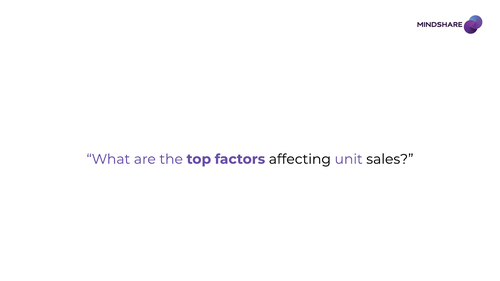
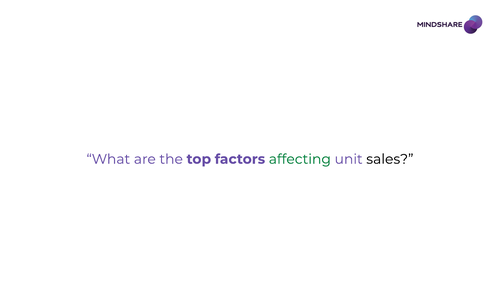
affecting colour: black -> green (300, 159)
